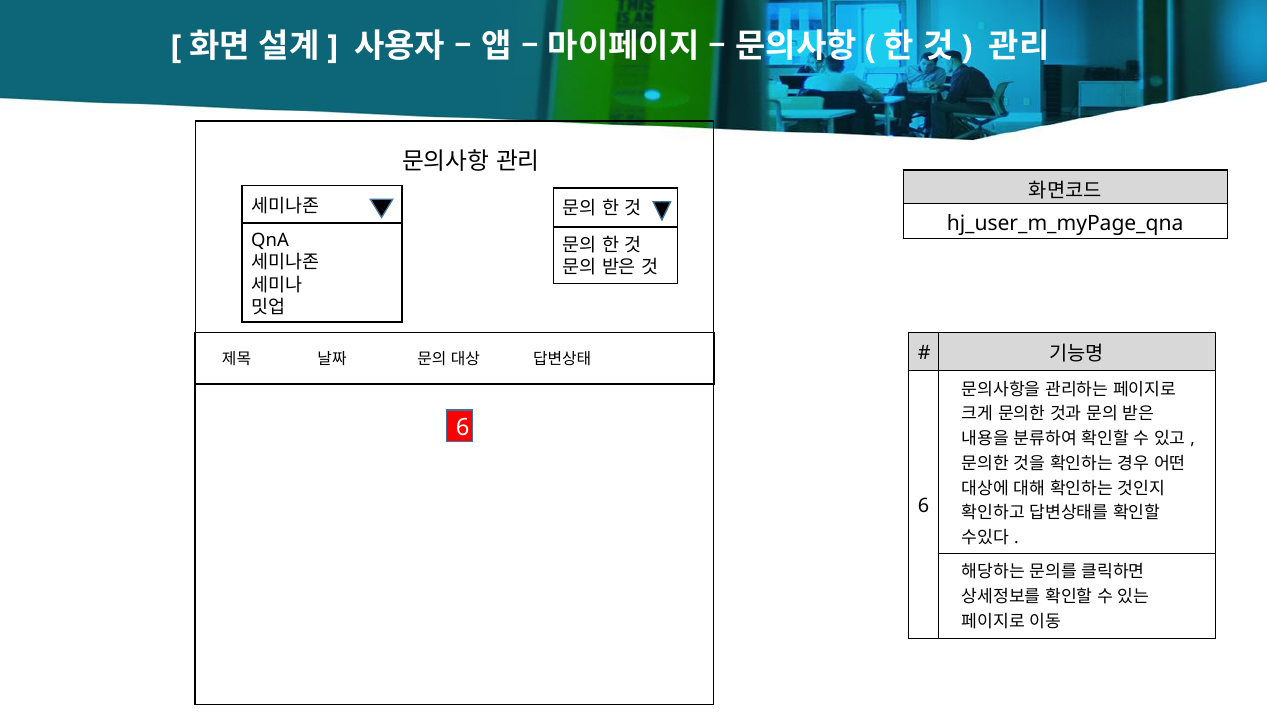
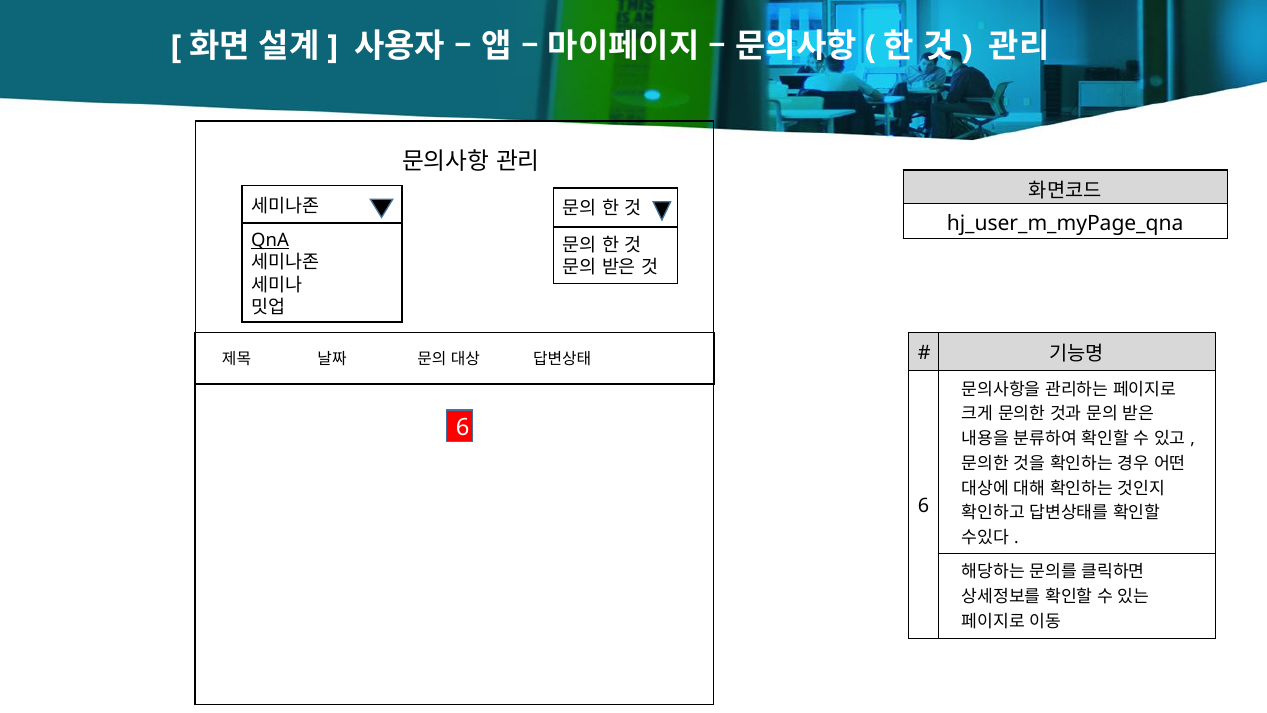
QnA underline: none -> present (270, 241)
